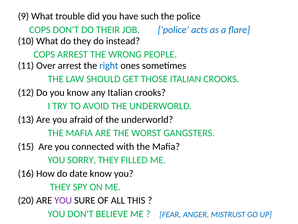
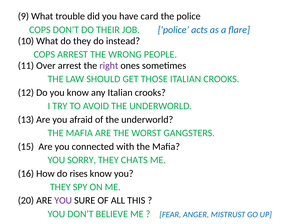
such: such -> card (149, 16)
right colour: blue -> purple (109, 65)
FILLED: FILLED -> CHATS (134, 160)
date: date -> rises (79, 173)
